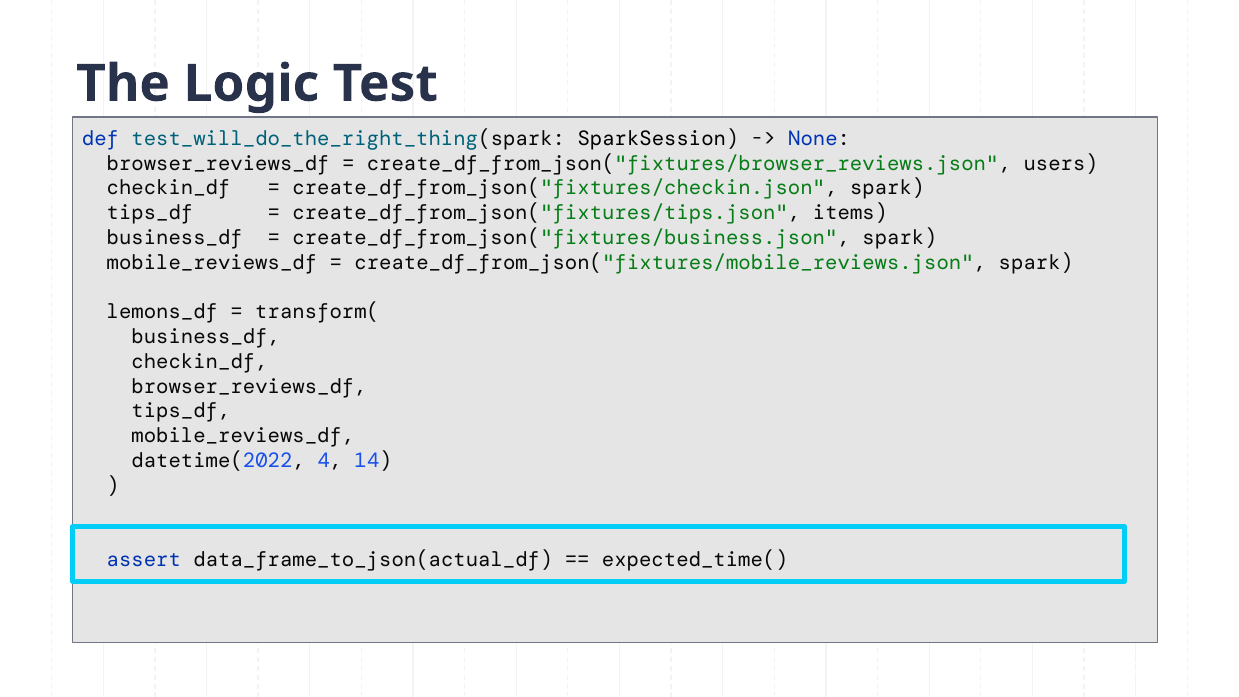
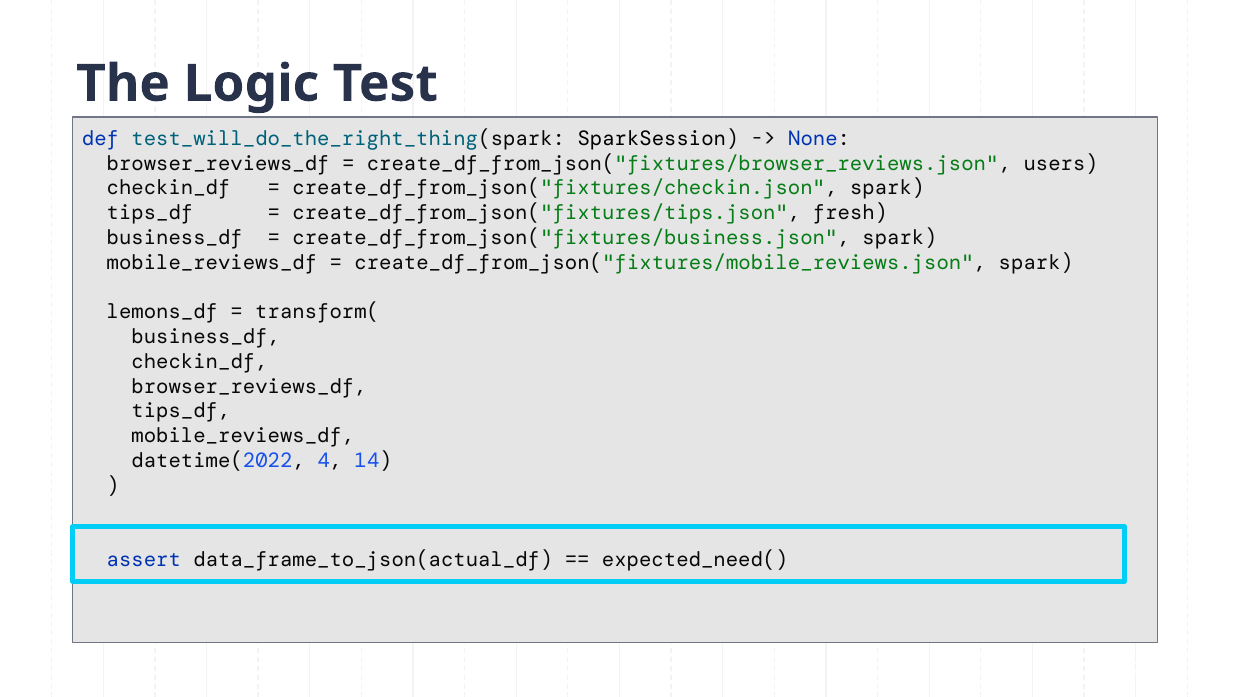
items: items -> fresh (850, 213)
expected_time(: expected_time( -> expected_need( (695, 560)
